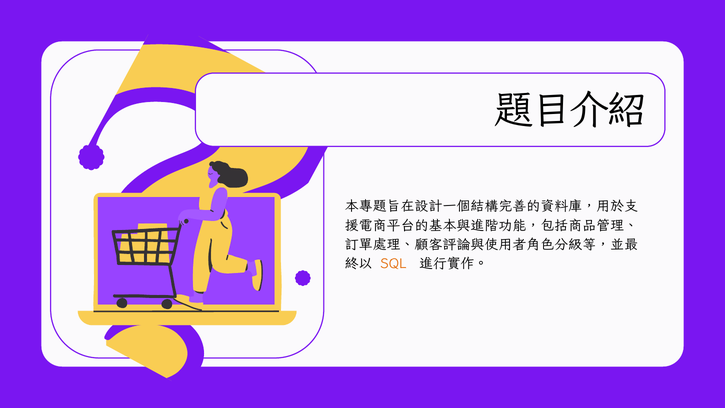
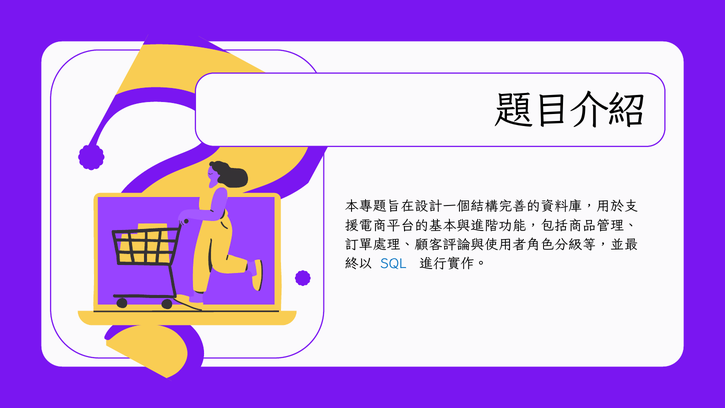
SQL colour: orange -> blue (393, 264)
